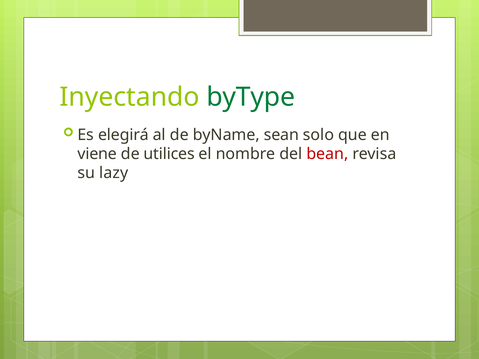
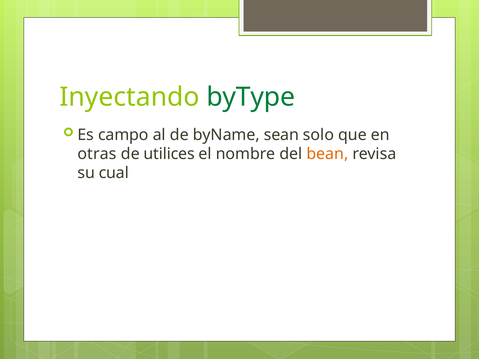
elegirá: elegirá -> campo (123, 135)
viene: viene -> otras (97, 154)
bean colour: red -> orange (327, 154)
lazy: lazy -> cual (114, 173)
